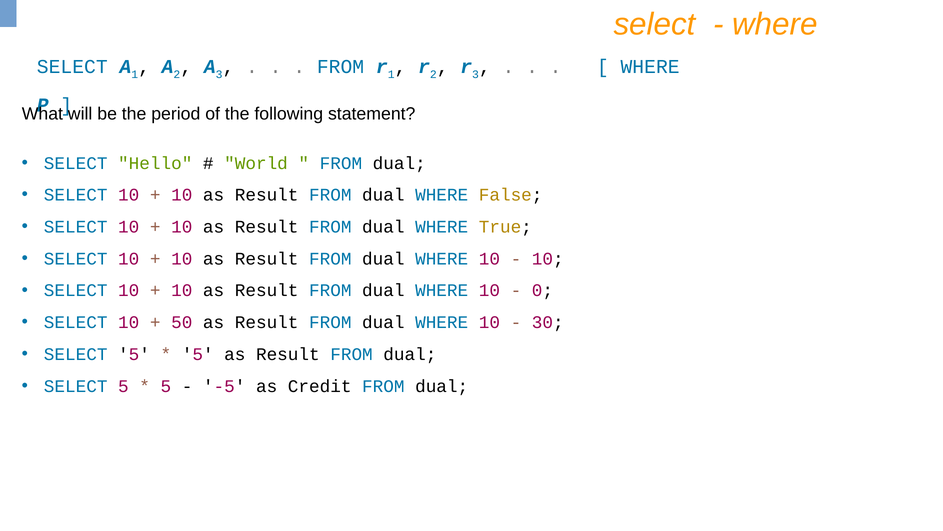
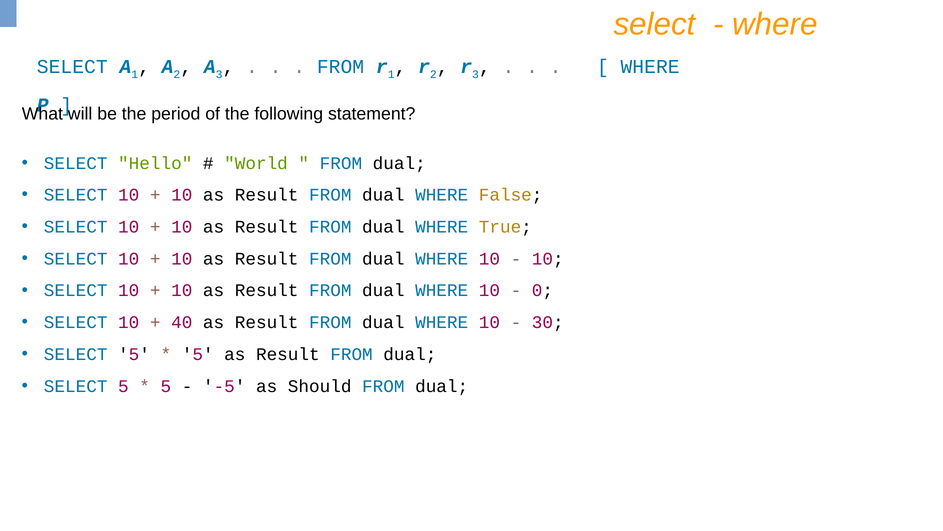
50: 50 -> 40 (182, 322)
Credit: Credit -> Should (320, 386)
